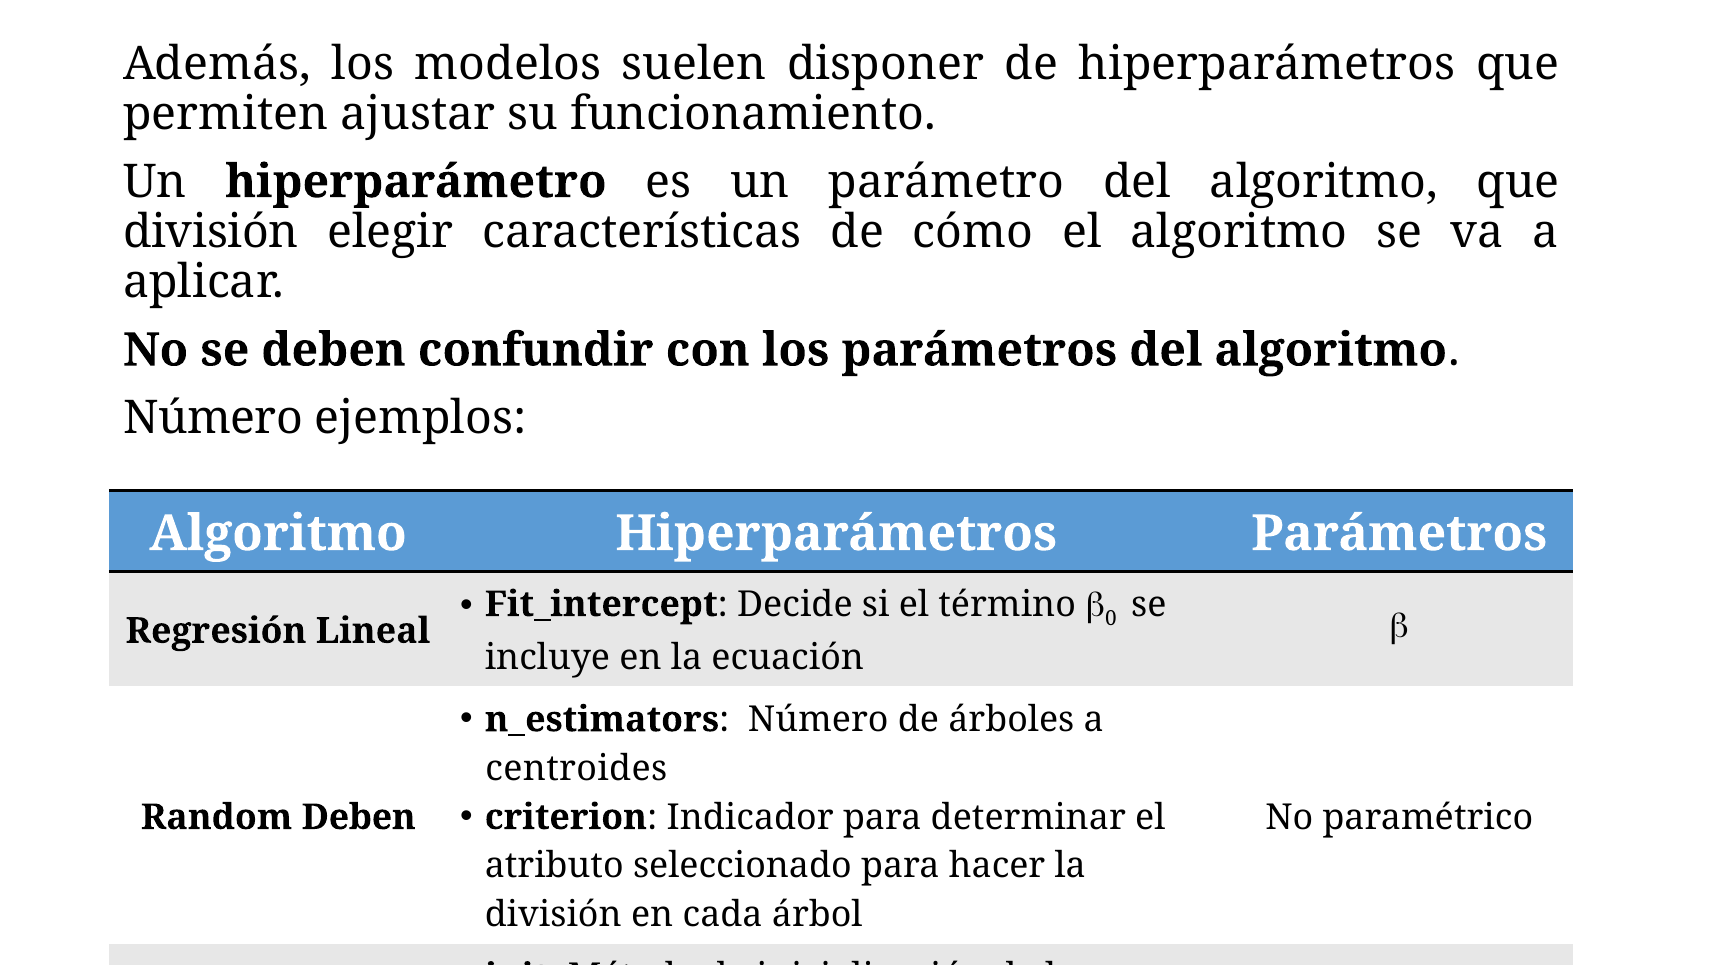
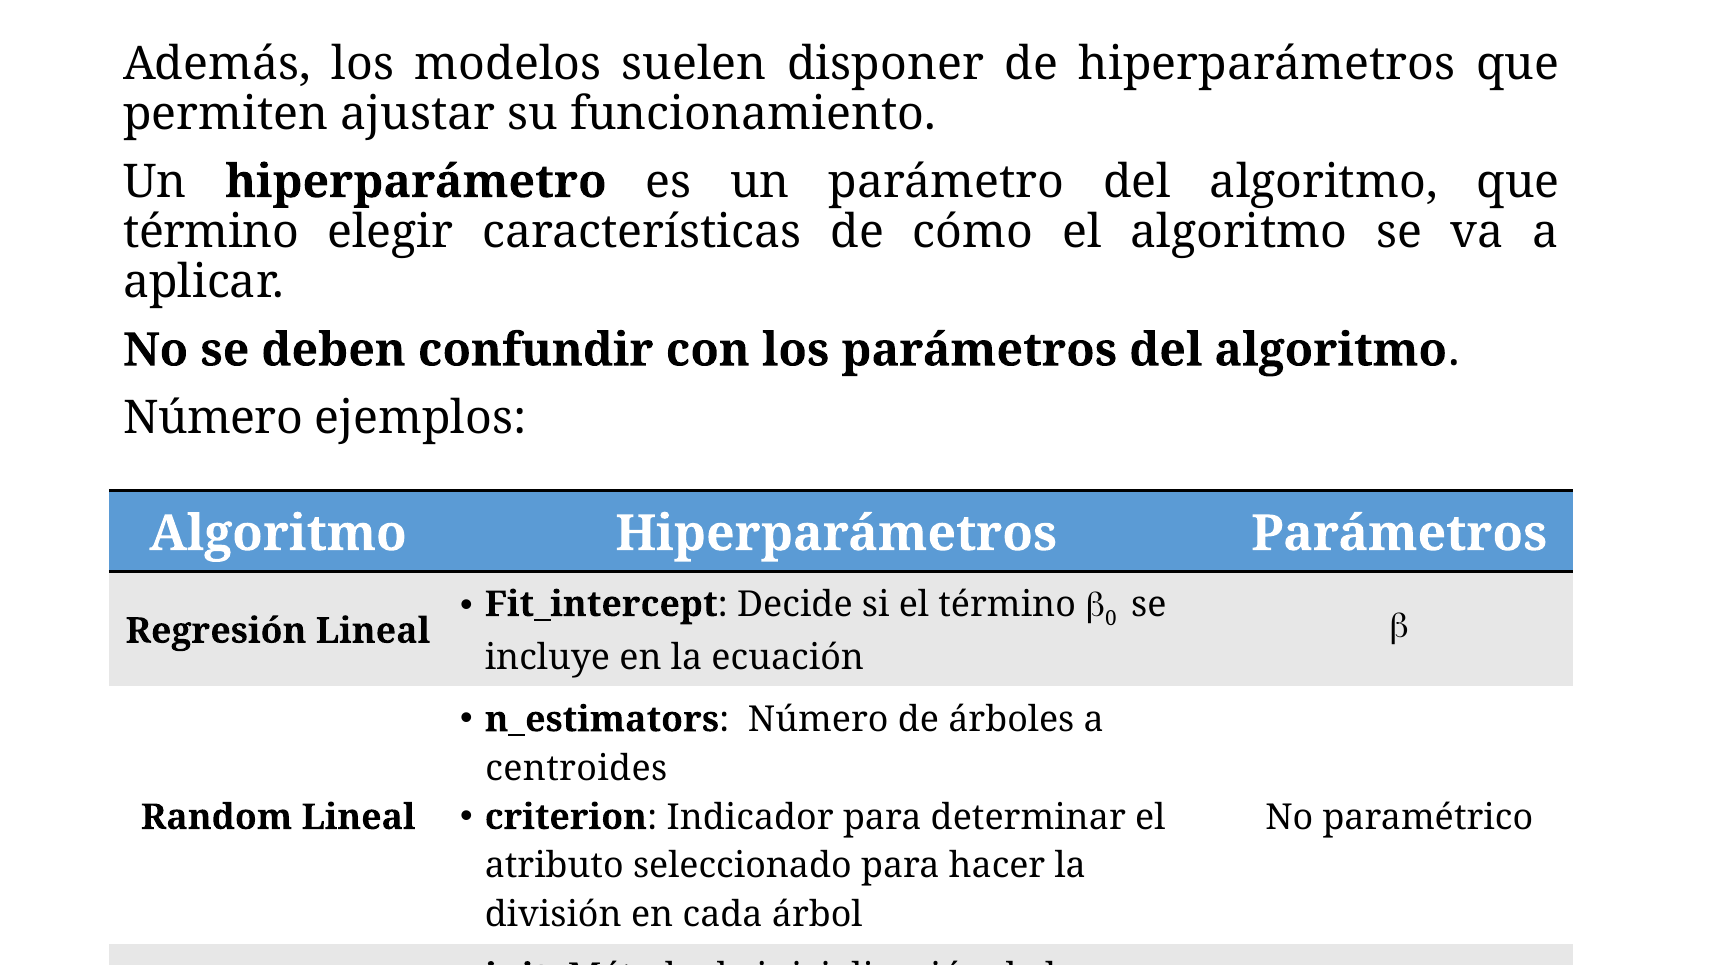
división: división -> término (211, 232)
Random Deben: Deben -> Lineal (359, 817)
